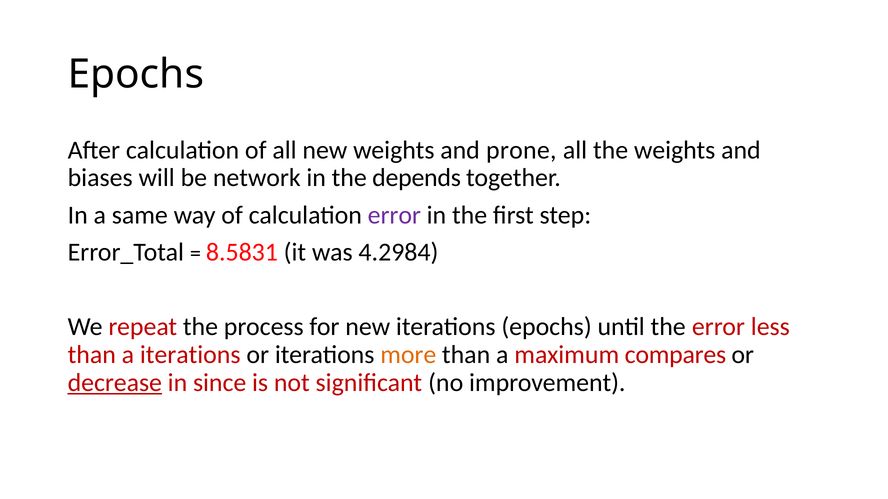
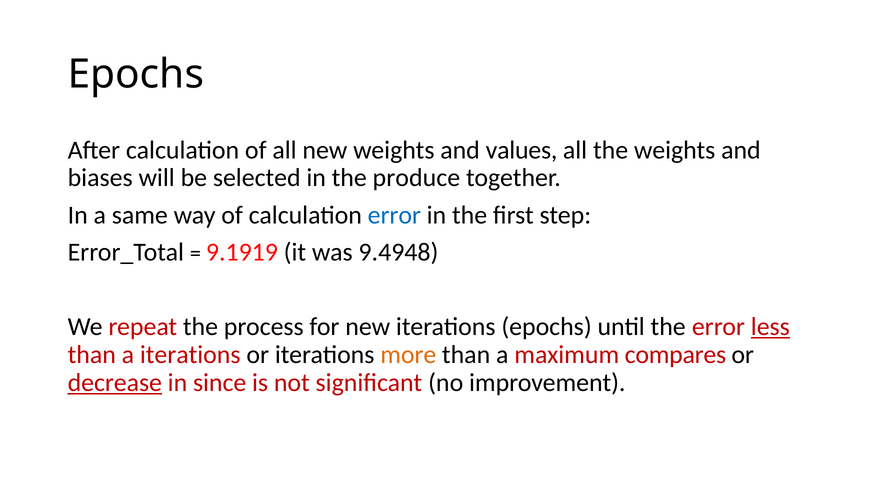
prone: prone -> values (522, 150)
network: network -> selected (257, 178)
depends: depends -> produce (416, 178)
error colour: purple -> blue (394, 215)
8.5831: 8.5831 -> 9.1919 (242, 253)
4.2984: 4.2984 -> 9.4948 (398, 253)
less underline: none -> present (770, 327)
